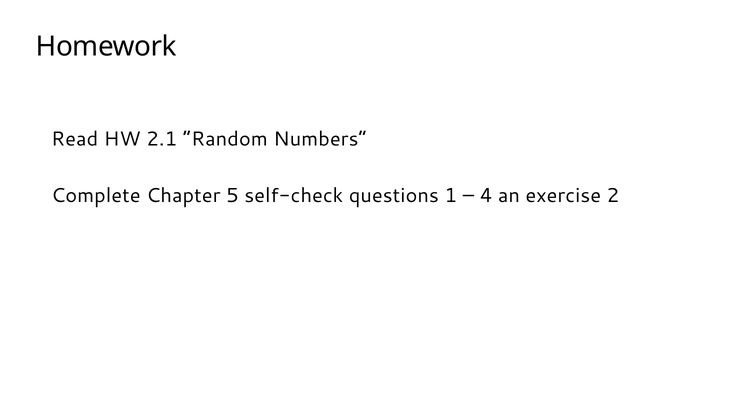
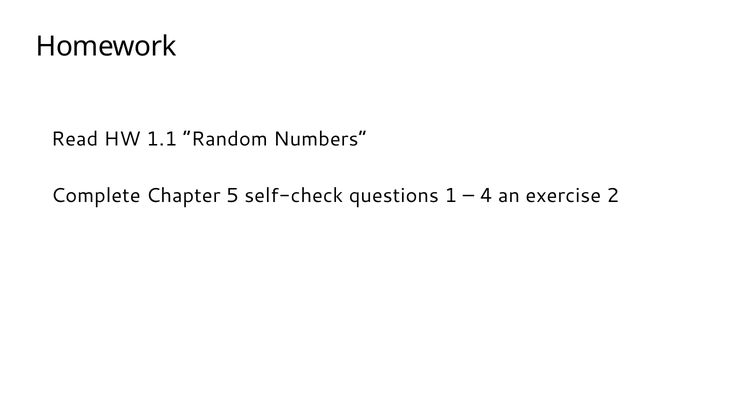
2.1: 2.1 -> 1.1 (162, 139)
